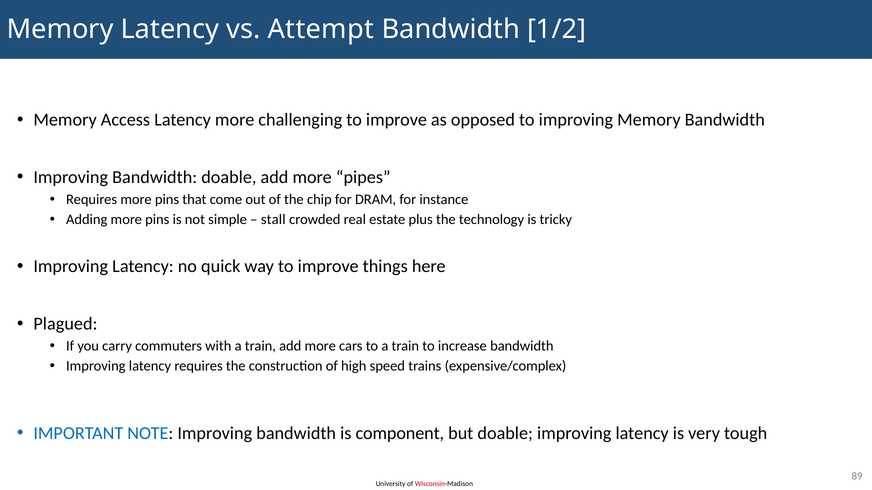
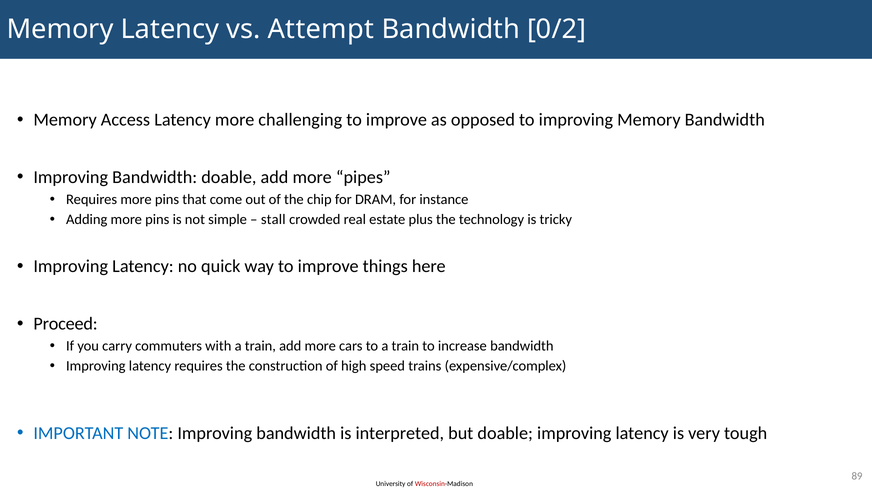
1/2: 1/2 -> 0/2 (557, 29)
Plagued: Plagued -> Proceed (66, 324)
component: component -> interpreted (400, 434)
